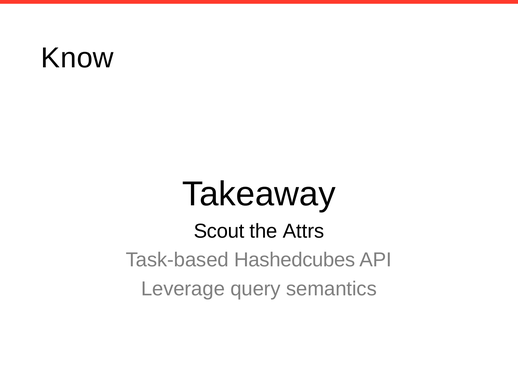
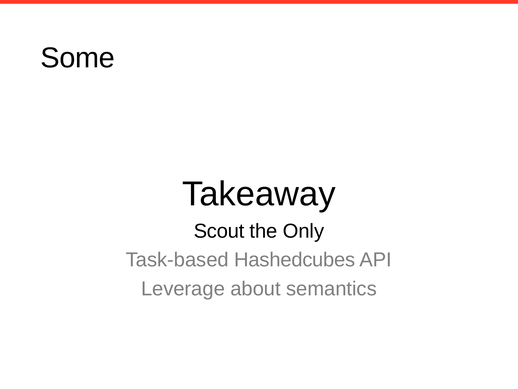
Know: Know -> Some (78, 58)
Attrs: Attrs -> Only (303, 231)
query: query -> about (256, 289)
